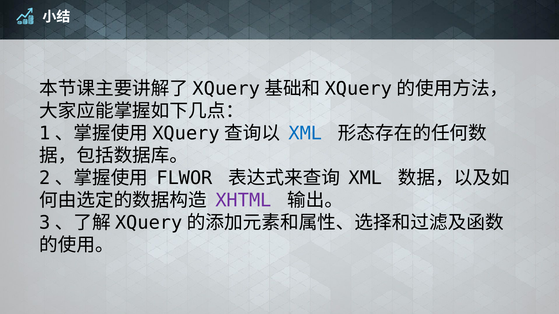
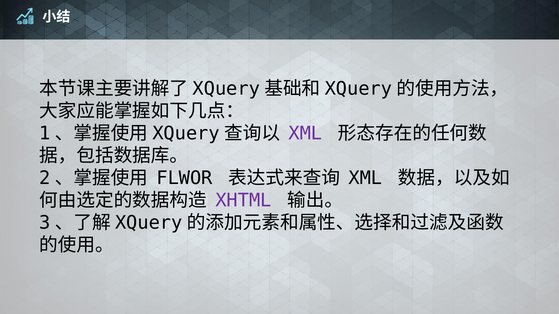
XML colour: blue -> purple (305, 134)
